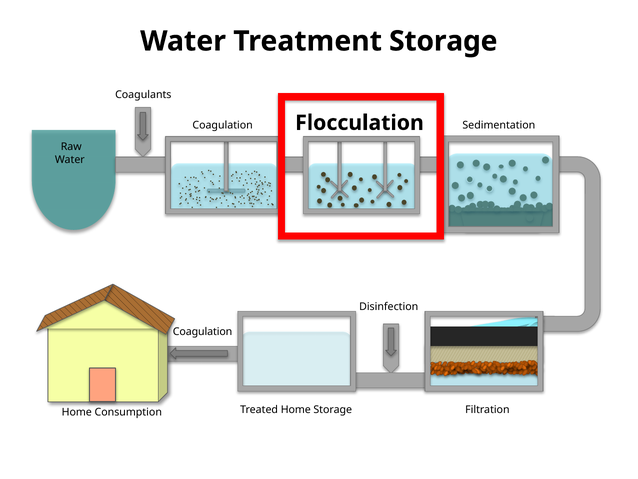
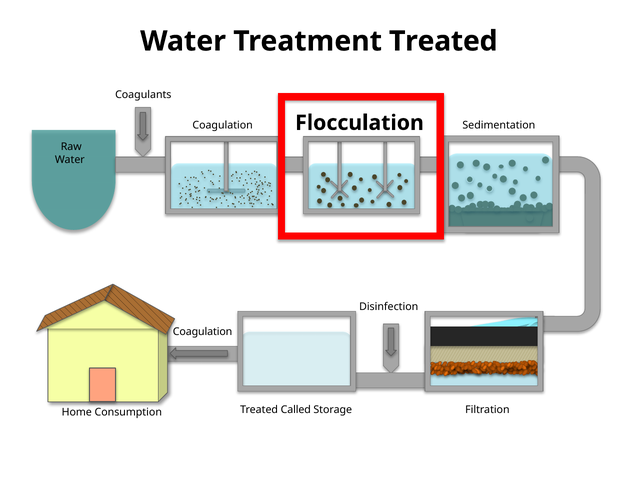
Treatment Storage: Storage -> Treated (443, 41)
Treated Home: Home -> Called (296, 409)
